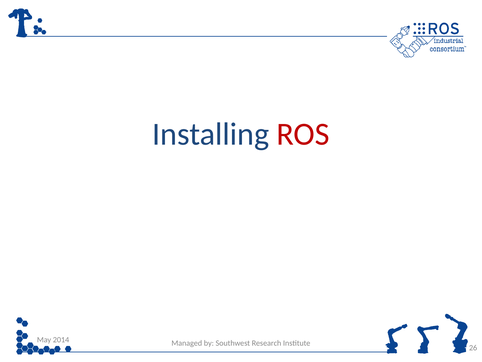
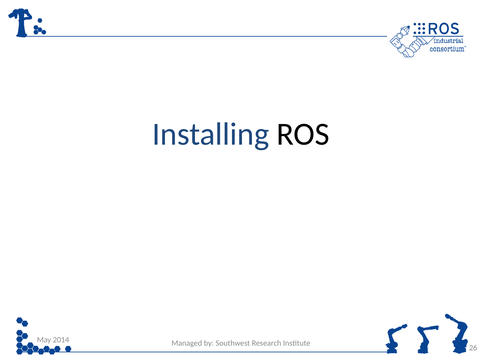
ROS colour: red -> black (303, 134)
